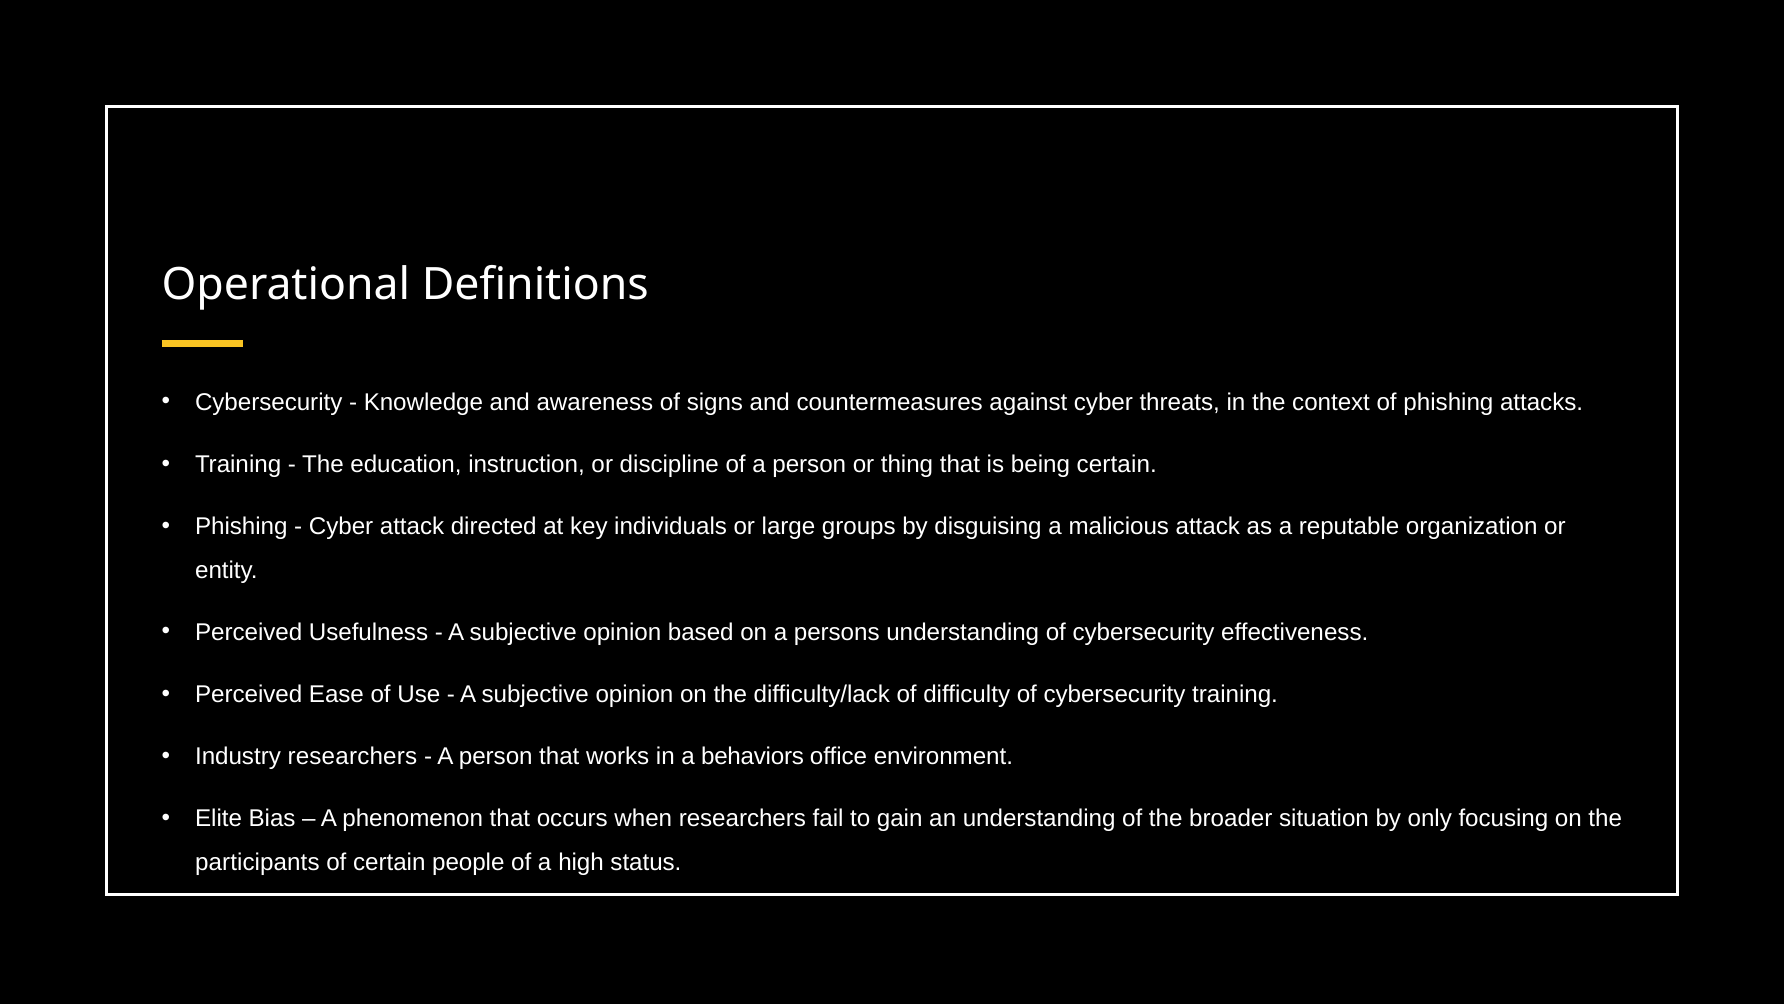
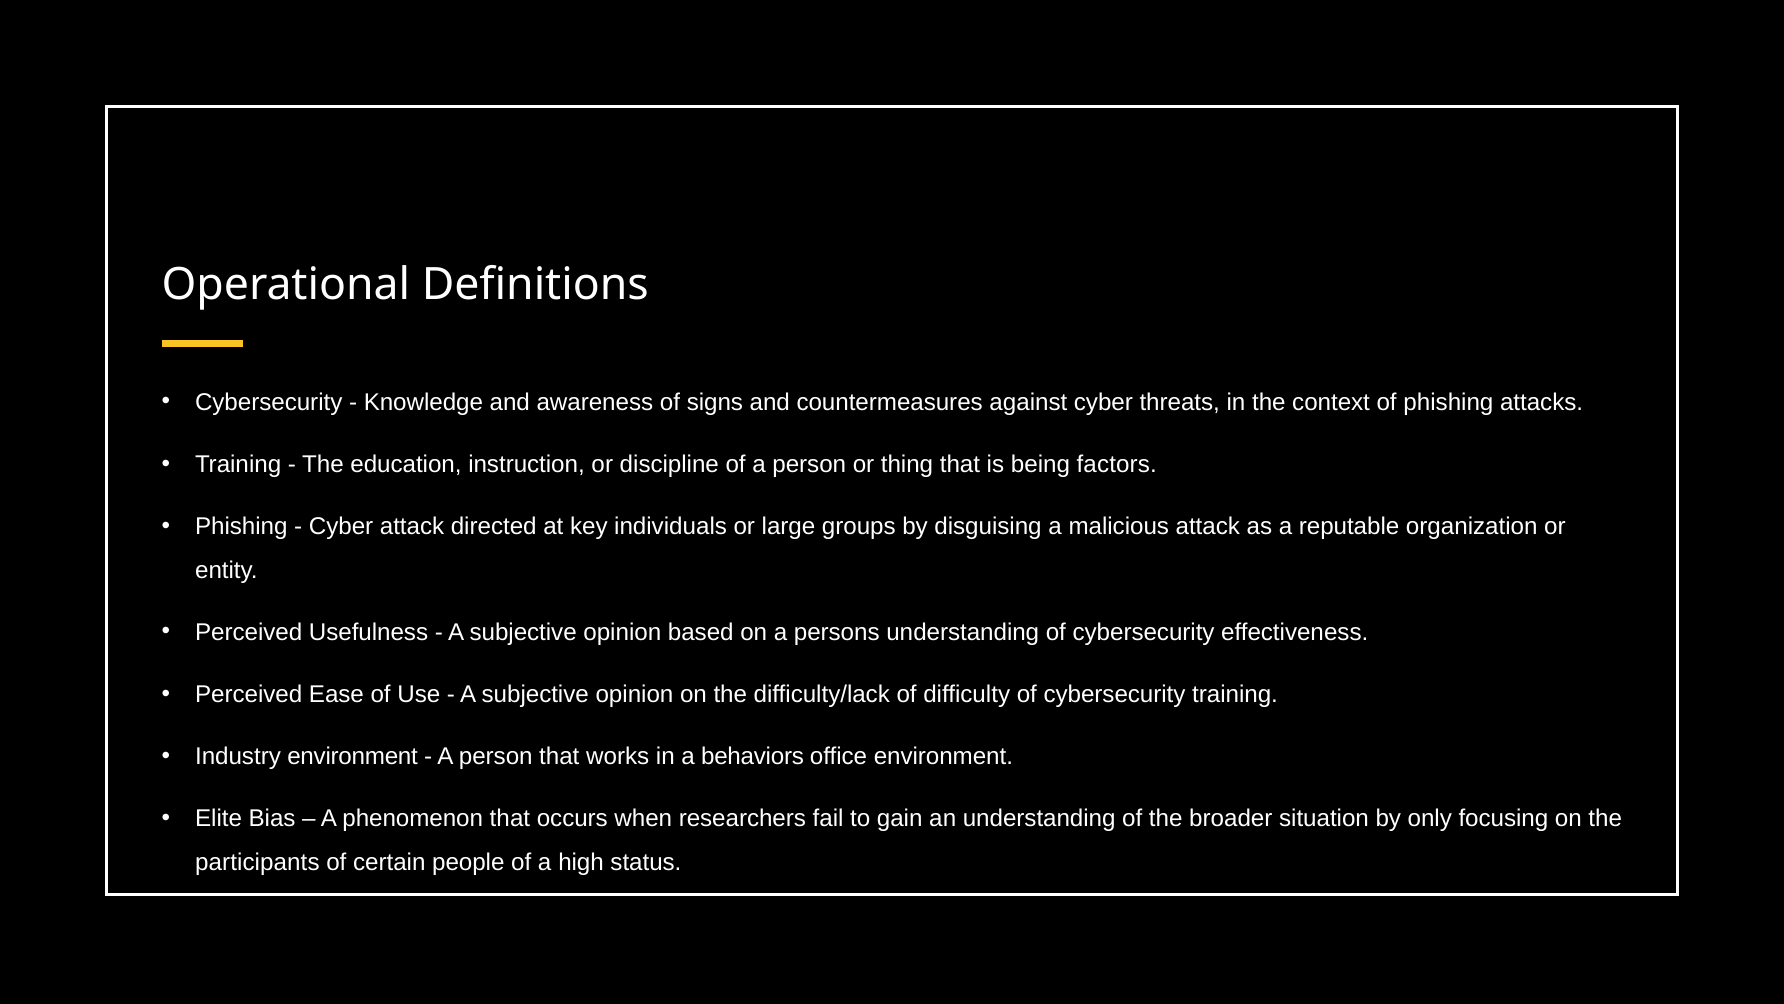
being certain: certain -> factors (1117, 464)
Industry researchers: researchers -> environment (353, 756)
